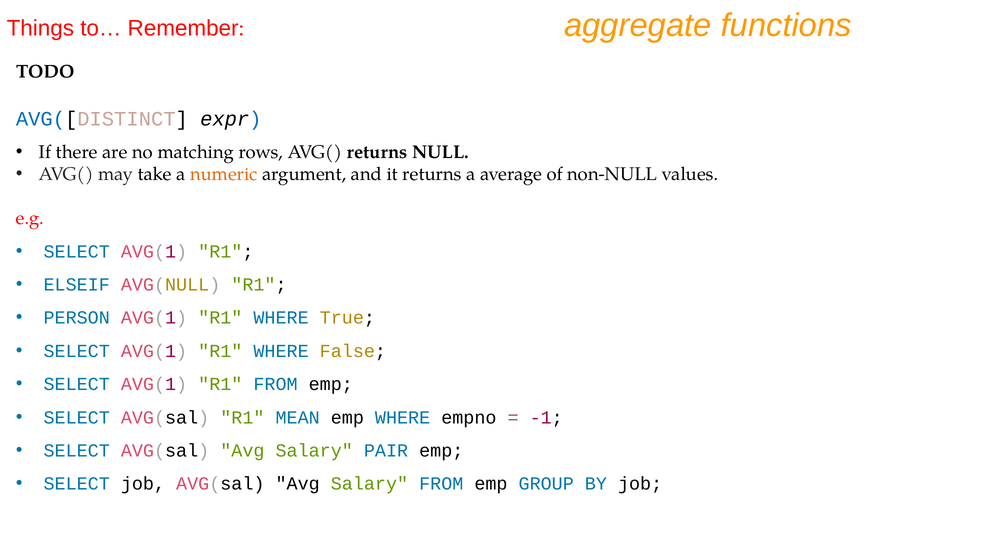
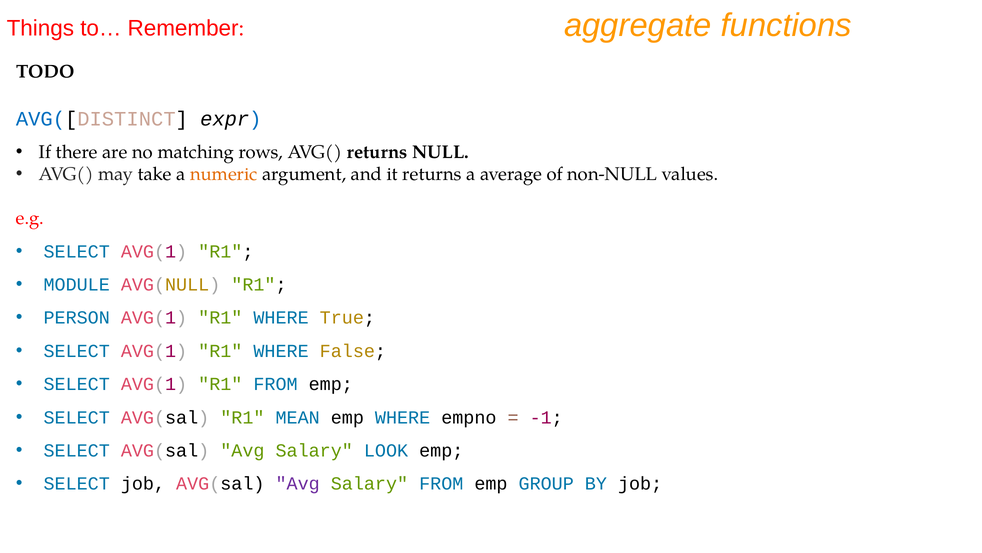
ELSEIF: ELSEIF -> MODULE (77, 284)
PAIR: PAIR -> LOOK (386, 450)
Avg colour: black -> purple (298, 483)
